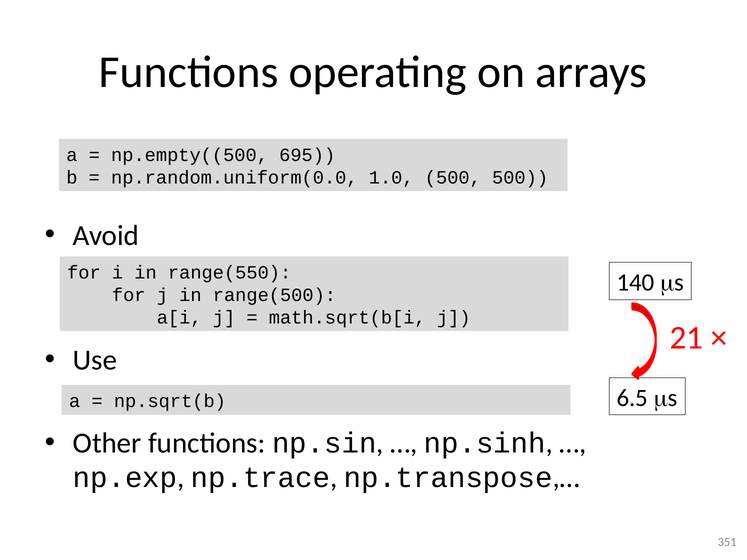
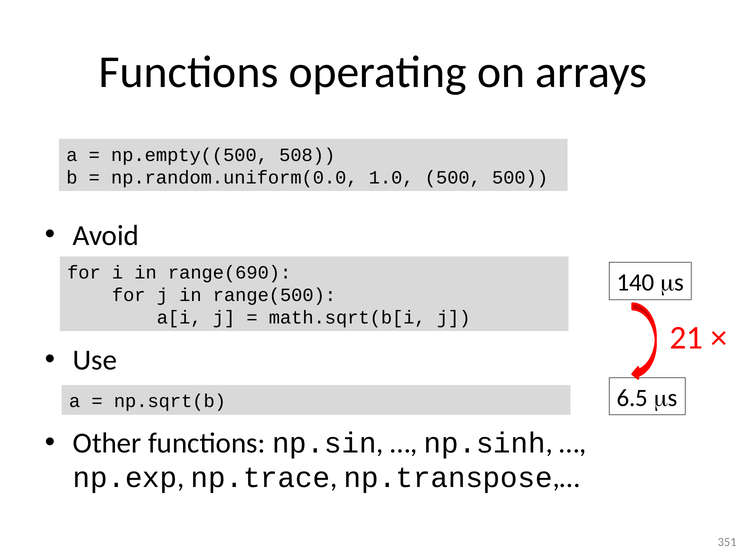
695: 695 -> 508 (307, 155)
range(550: range(550 -> range(690 (230, 273)
